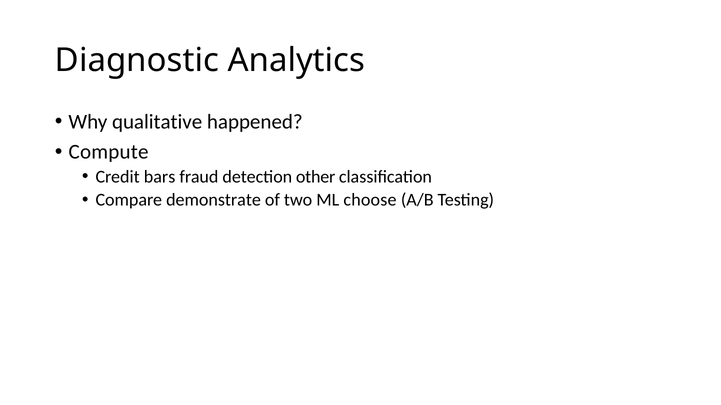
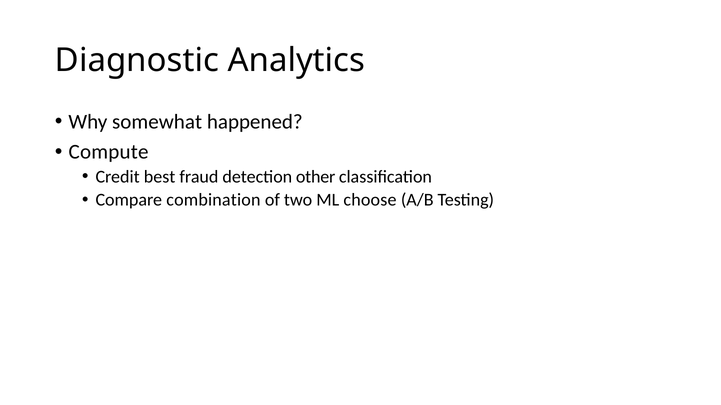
qualitative: qualitative -> somewhat (157, 122)
bars: bars -> best (160, 177)
demonstrate: demonstrate -> combination (213, 200)
